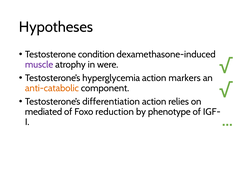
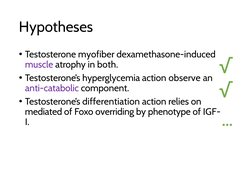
condition: condition -> myofiber (96, 54)
were: were -> both (108, 64)
markers: markers -> observe (185, 78)
anti-catabolic colour: orange -> purple (52, 88)
reduction: reduction -> overriding (115, 112)
